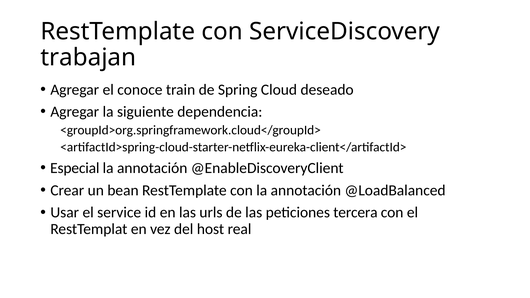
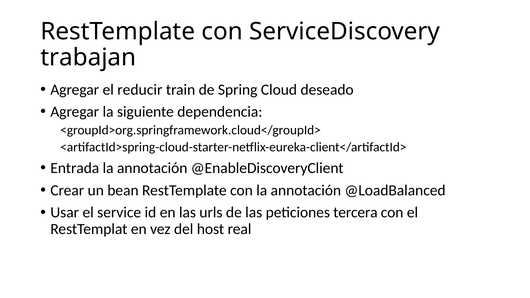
conoce: conoce -> reducir (140, 90)
Especial: Especial -> Entrada (75, 168)
